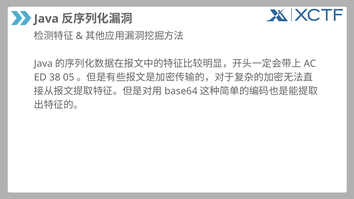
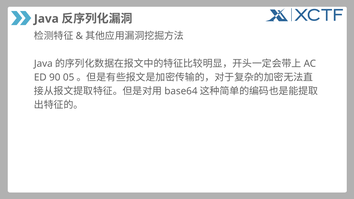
38: 38 -> 90 (55, 77)
